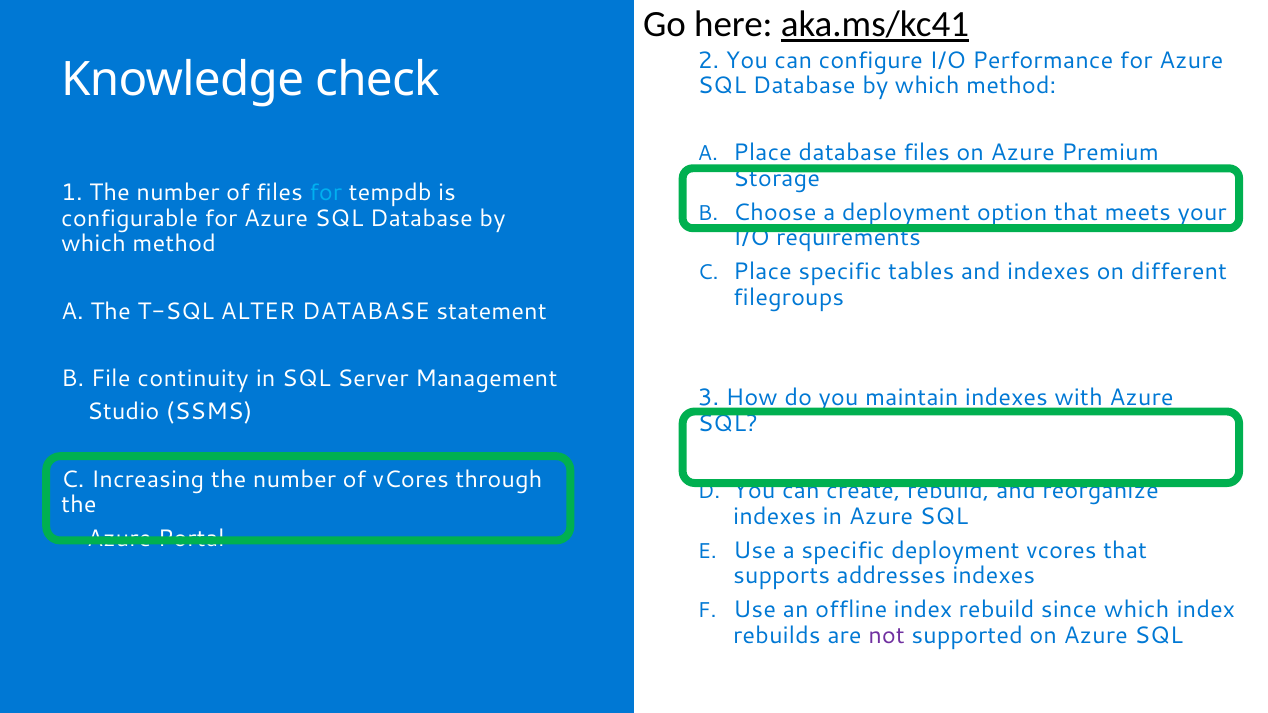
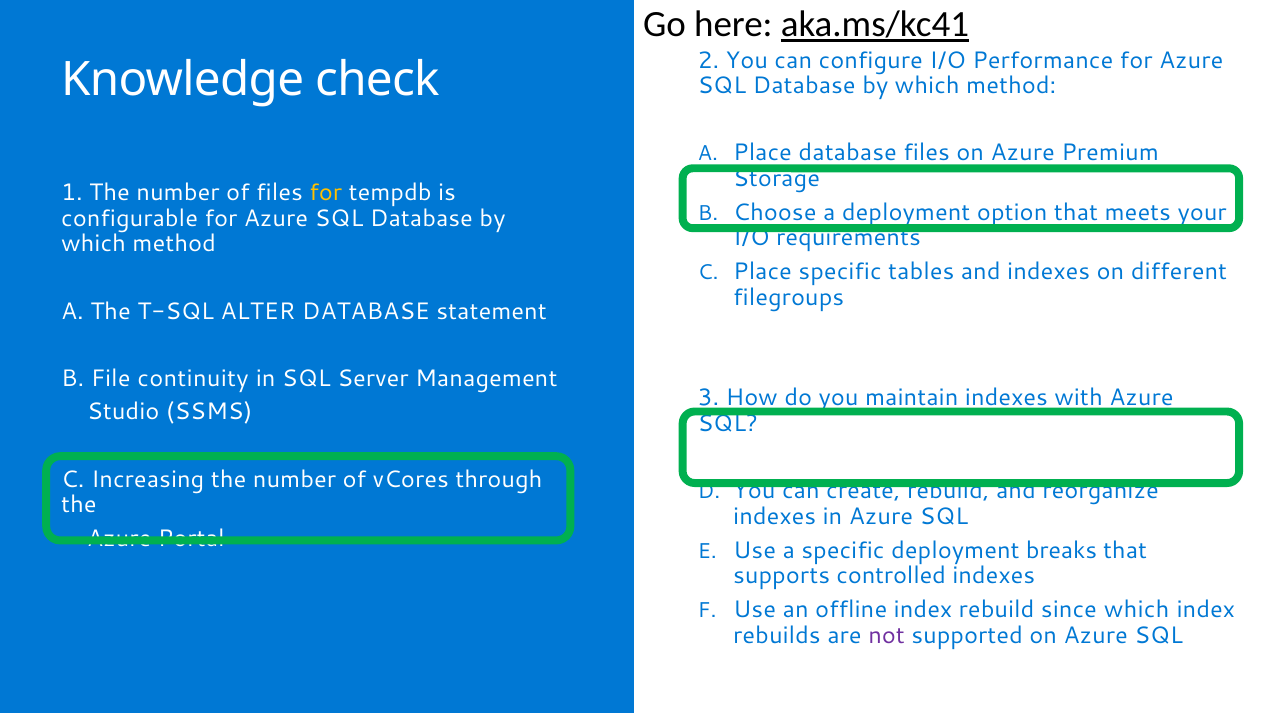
for colour: light blue -> yellow (326, 193)
deployment vcores: vcores -> breaks (1062, 550)
addresses: addresses -> controlled (891, 576)
